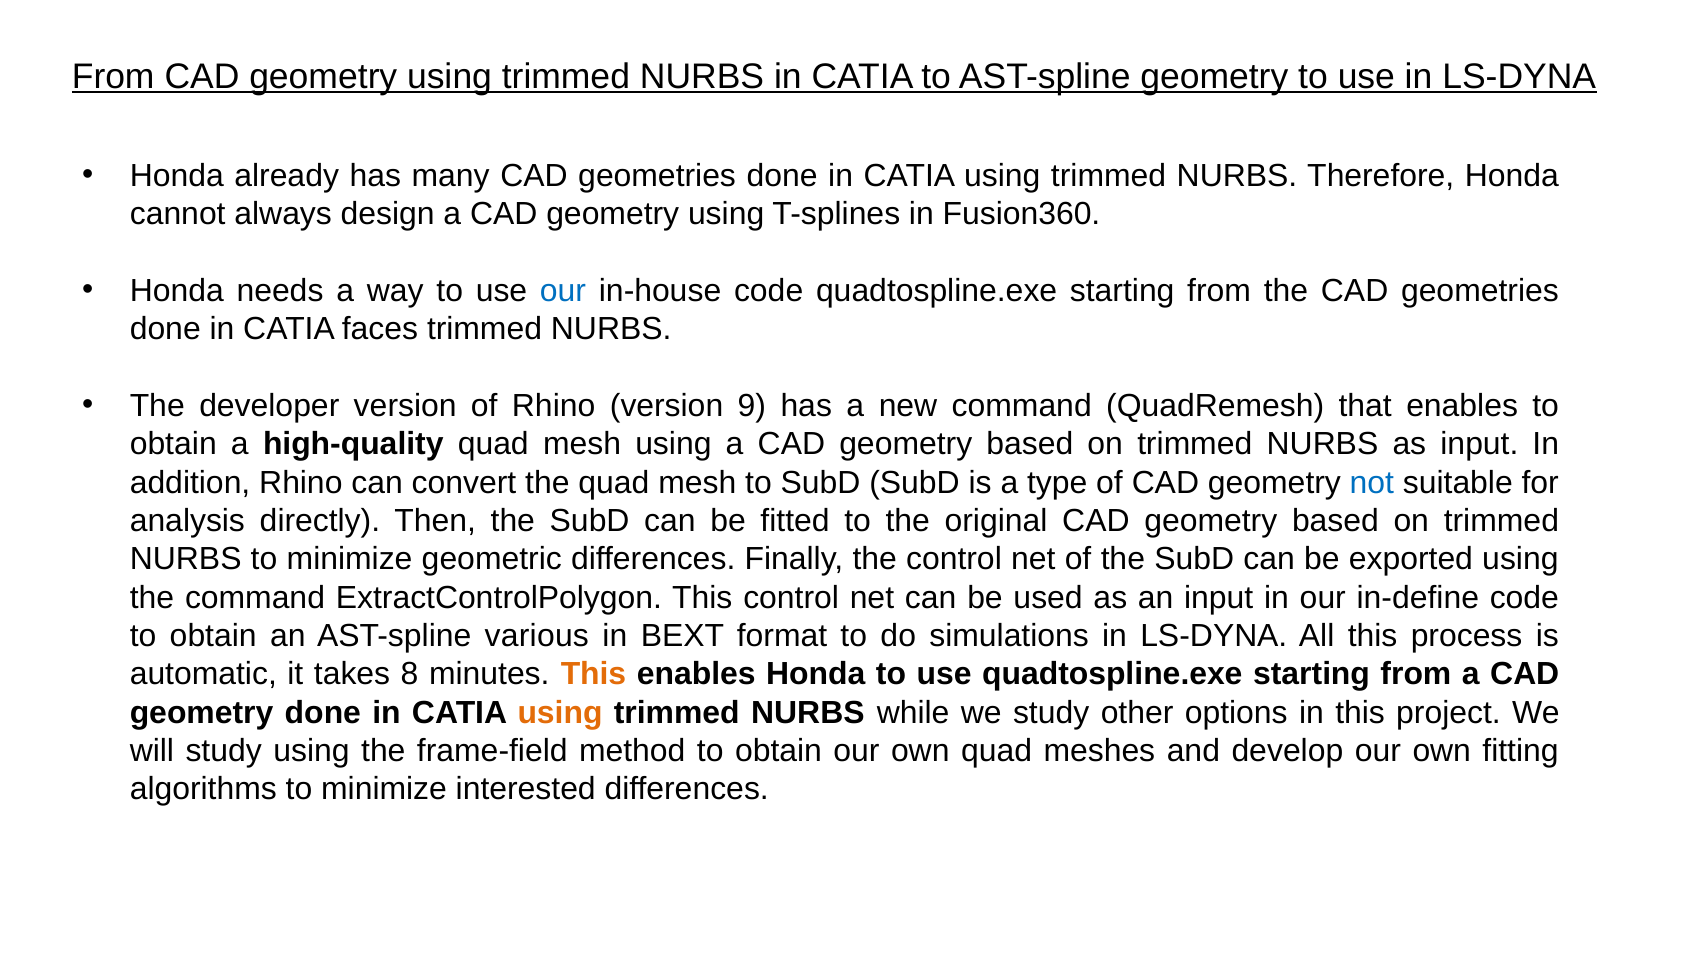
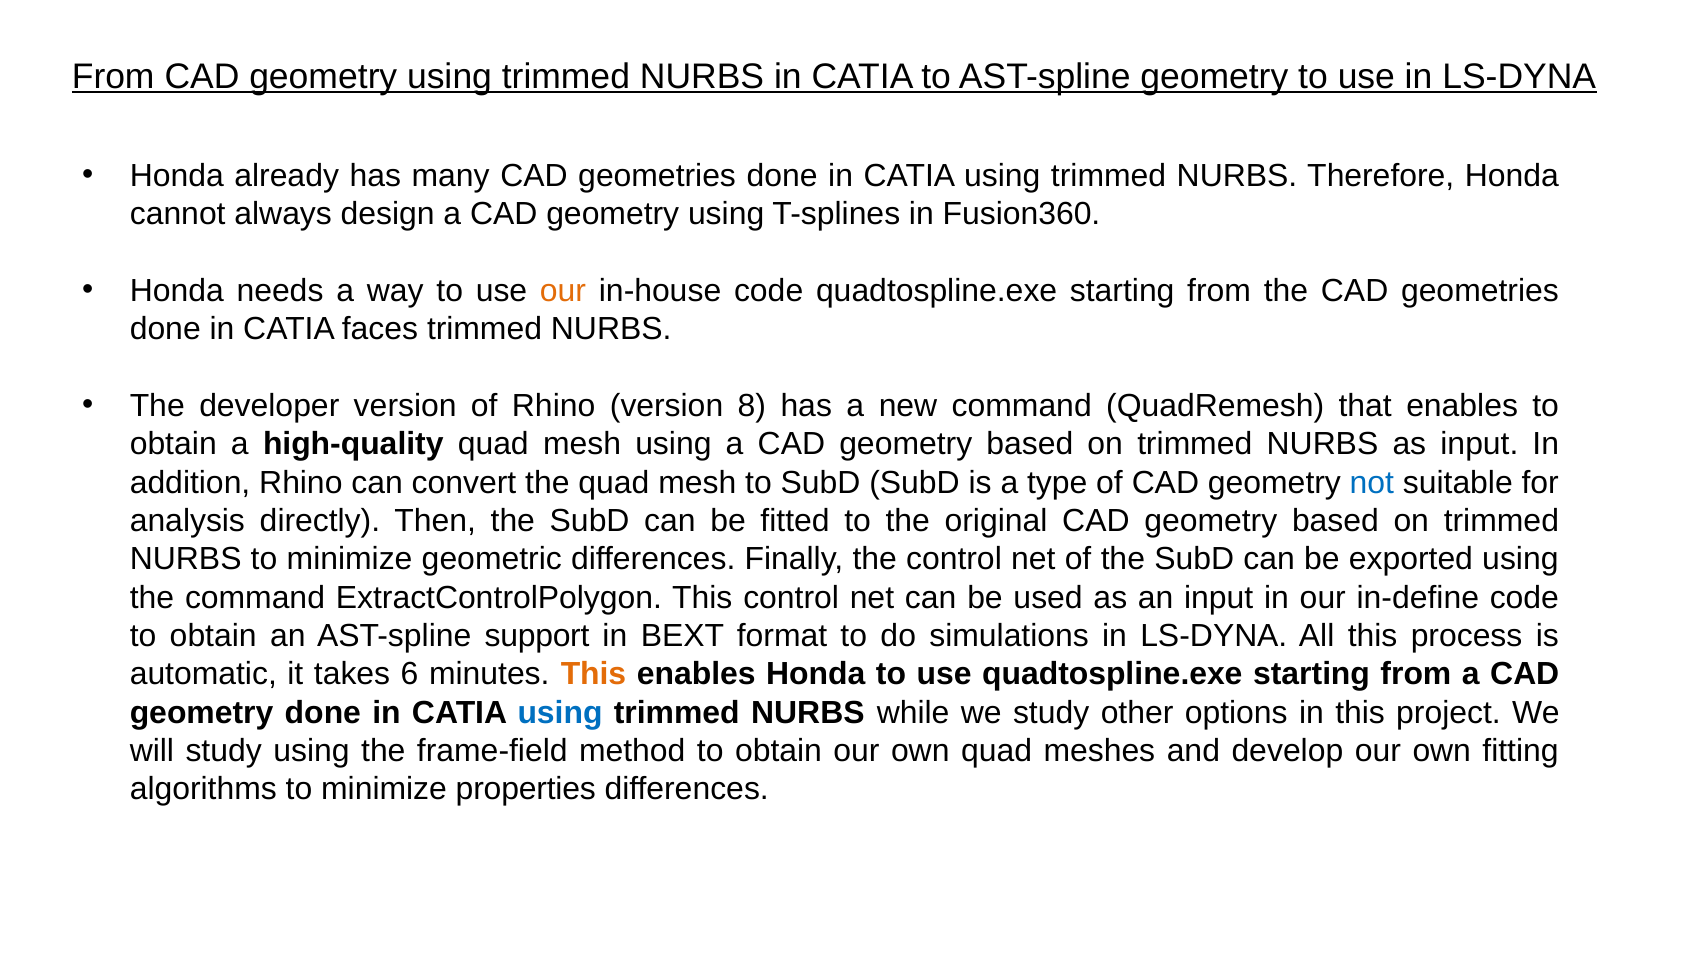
our colour: blue -> orange (563, 291)
9: 9 -> 8 (752, 406)
various: various -> support (537, 636)
8: 8 -> 6 (410, 674)
using colour: orange -> blue (560, 712)
interested: interested -> properties (526, 789)
